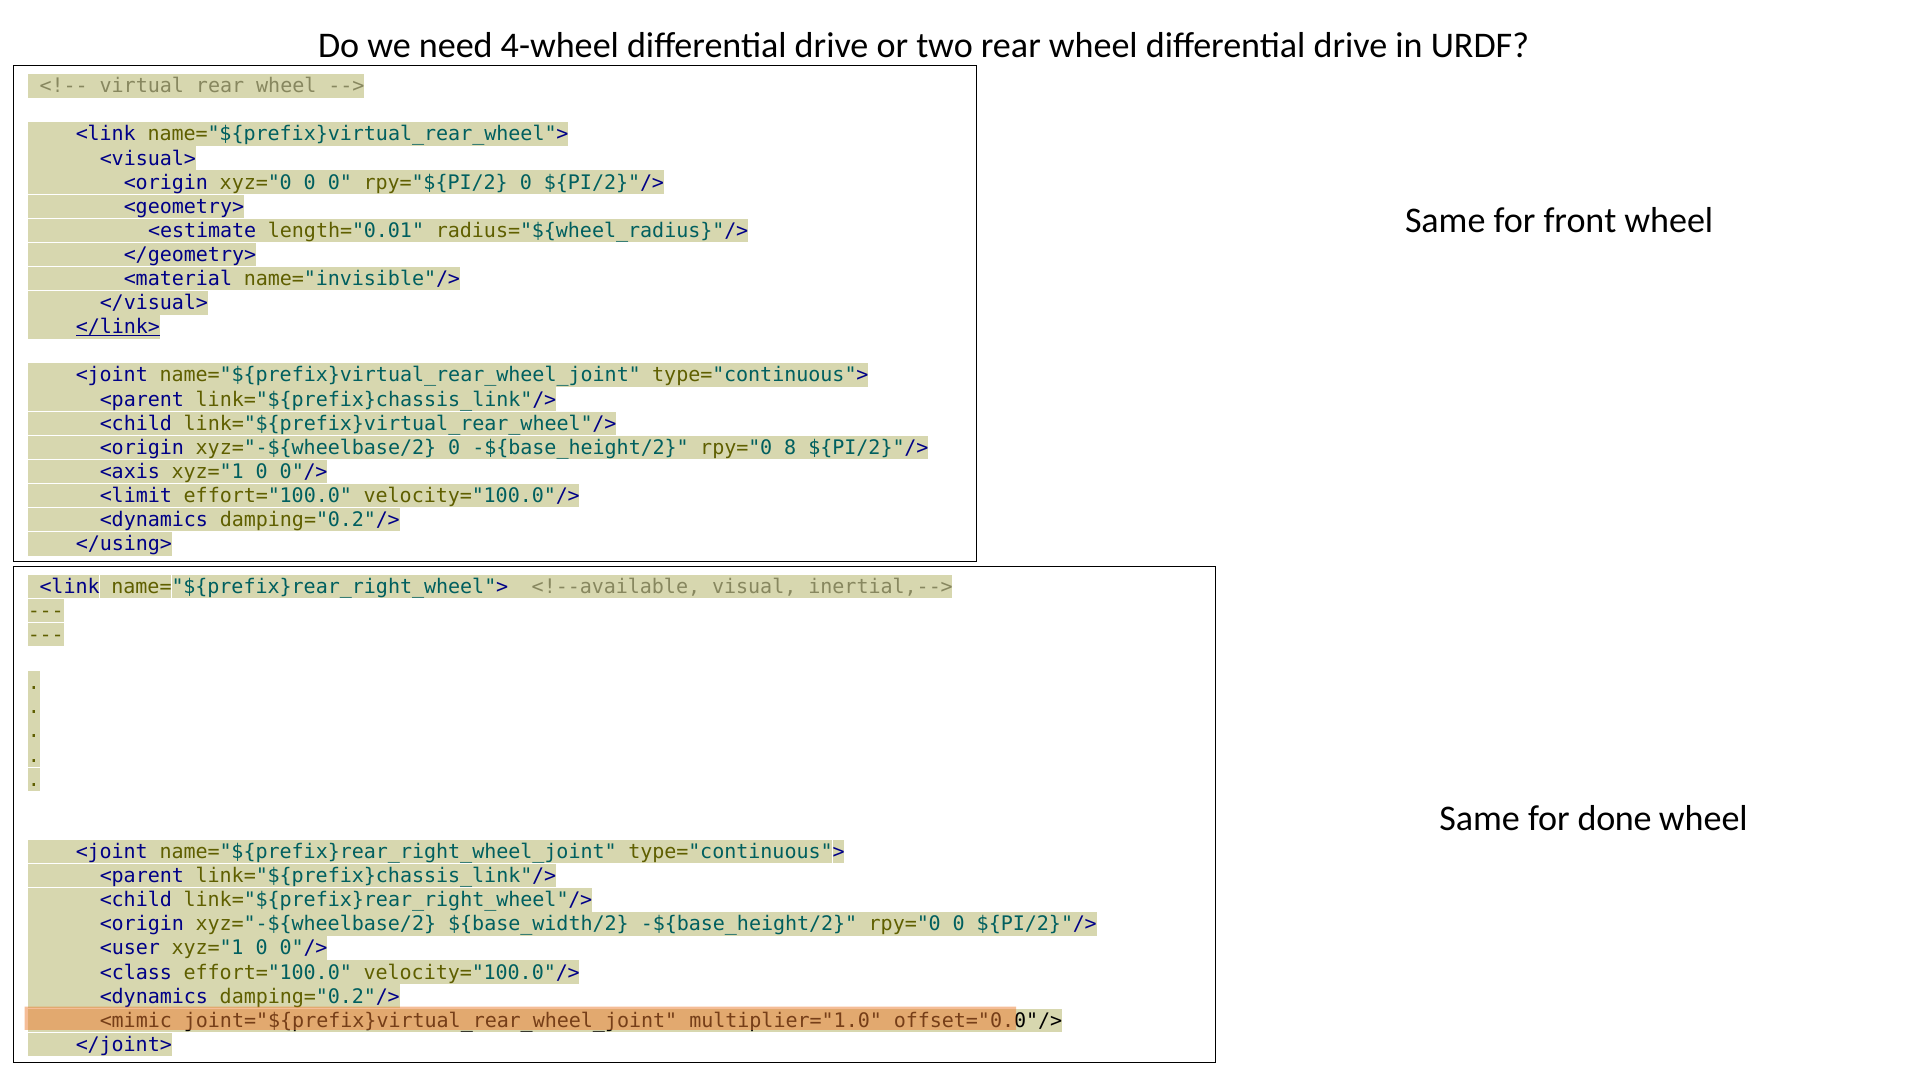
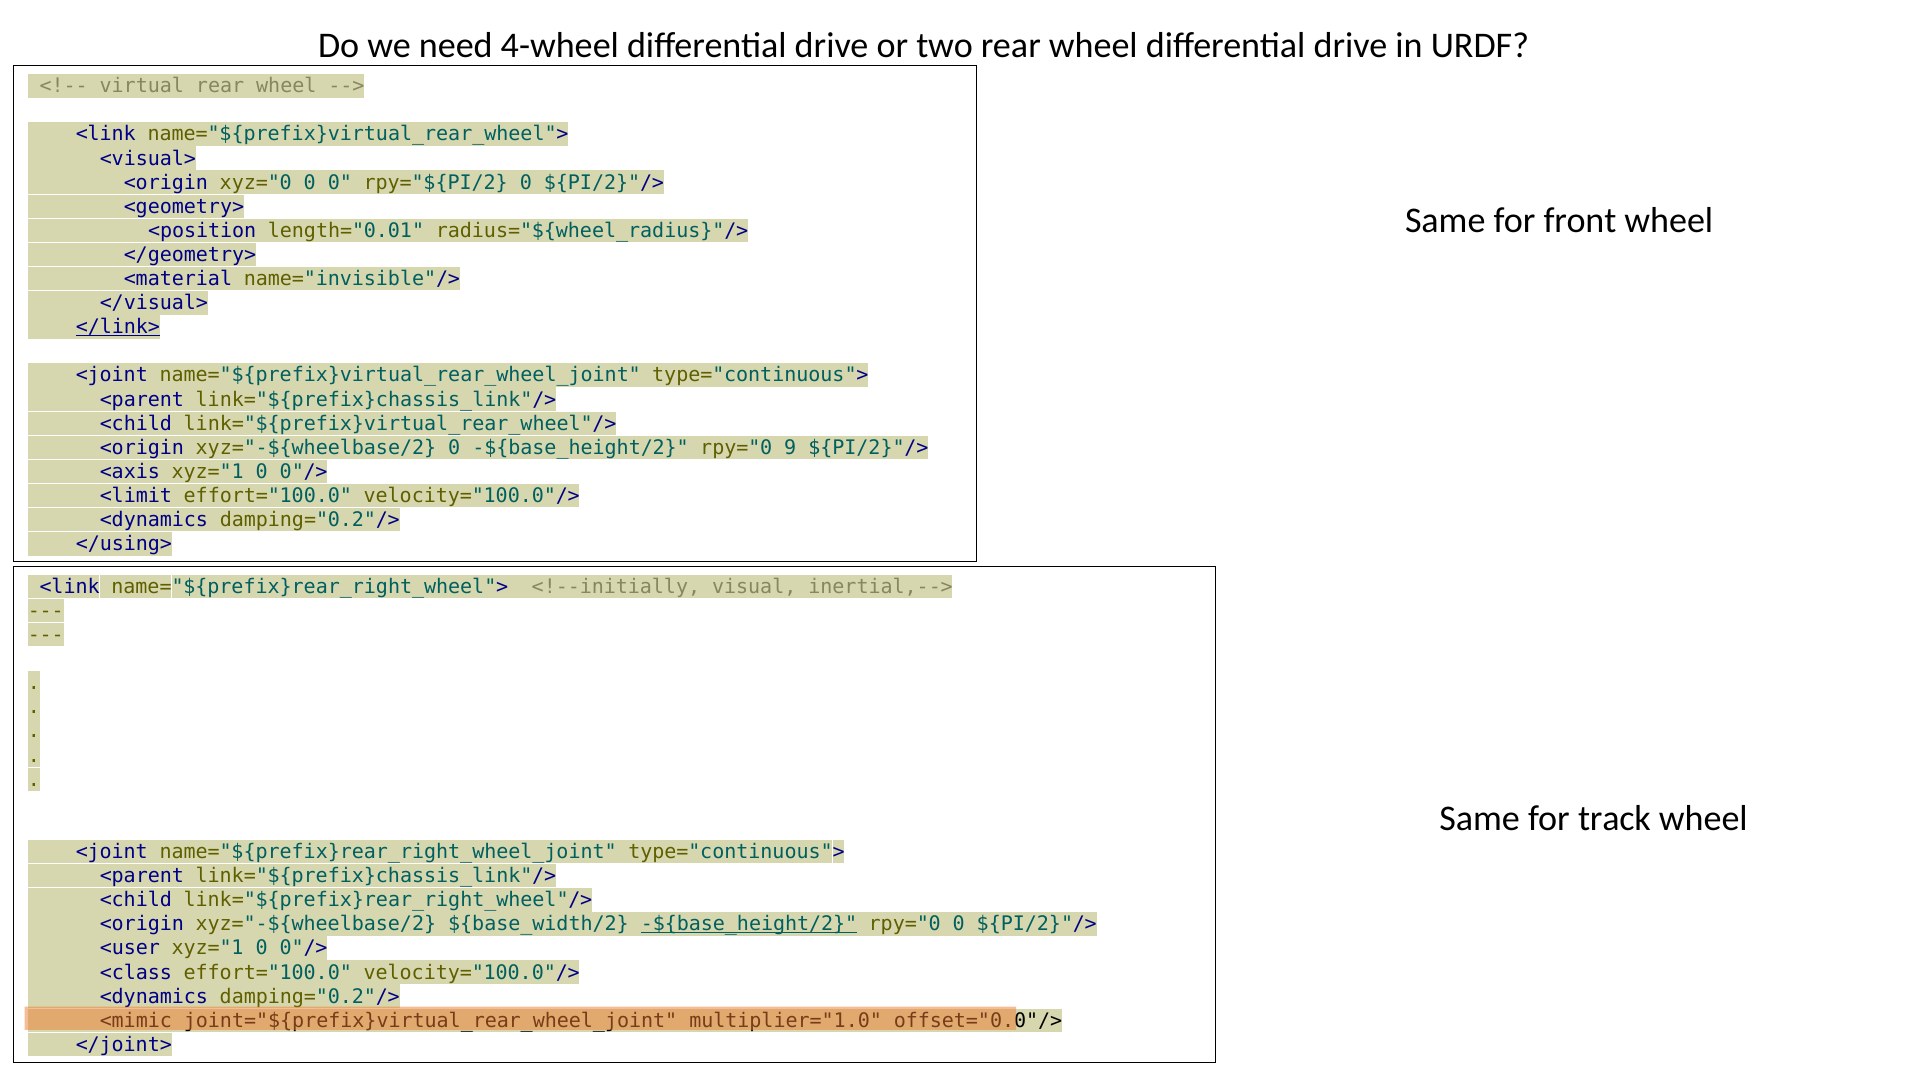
<estimate: <estimate -> <position (202, 231)
8: 8 -> 9 (790, 448)
<!--available: <!--available -> <!--initially (616, 587)
done: done -> track (1614, 818)
-${base_height/2 underline: none -> present (749, 924)
